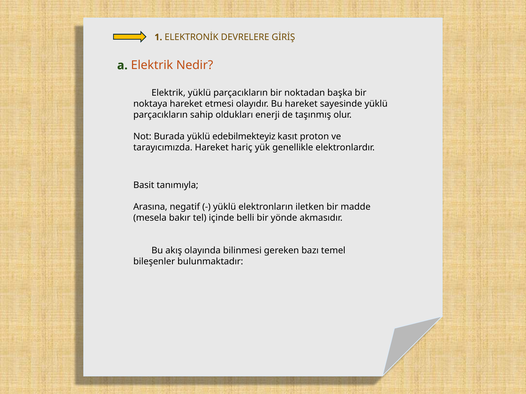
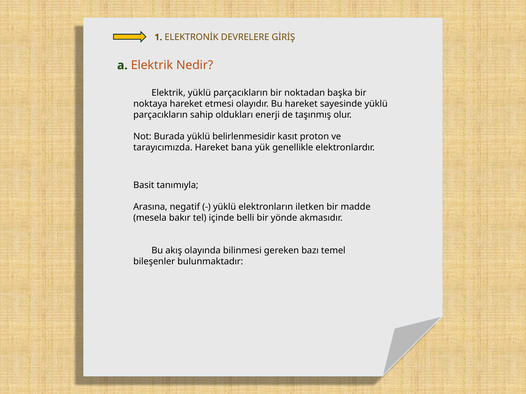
edebilmekteyiz: edebilmekteyiz -> belirlenmesidir (244, 137)
hariç: hariç -> bana (242, 148)
